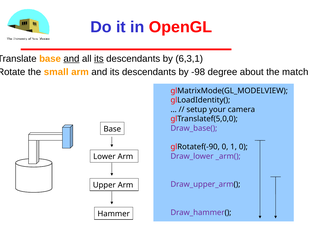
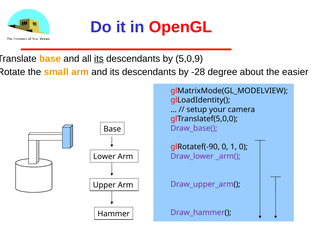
and underline: present -> none (71, 59)
6,3,1: 6,3,1 -> 5,0,9 (189, 59)
-98: -98 -> -28 (198, 72)
match: match -> easier (295, 72)
